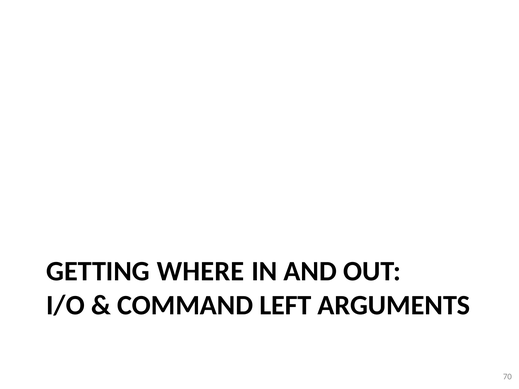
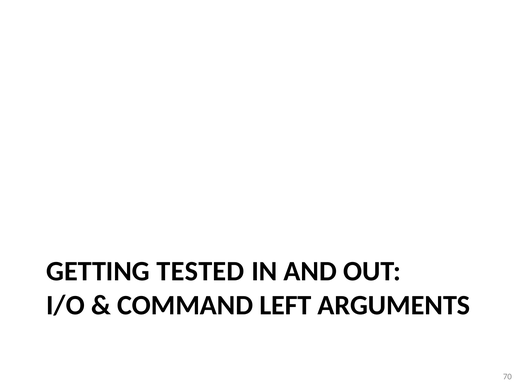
WHERE: WHERE -> TESTED (200, 272)
